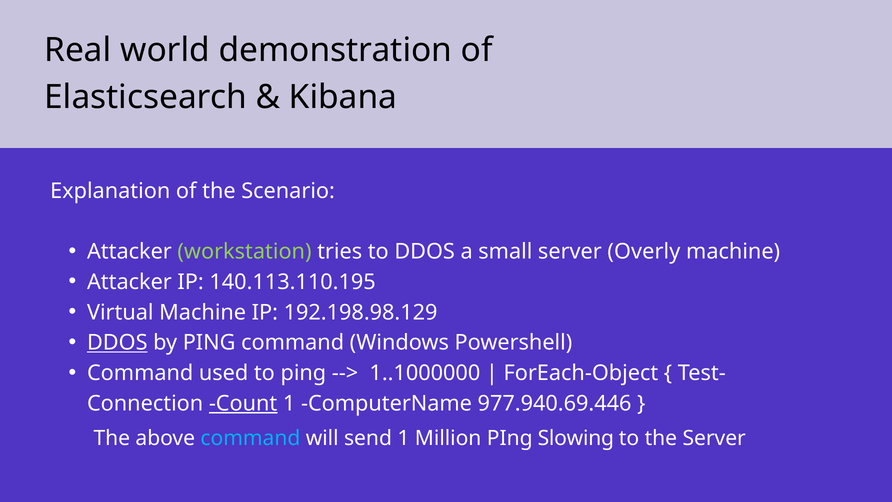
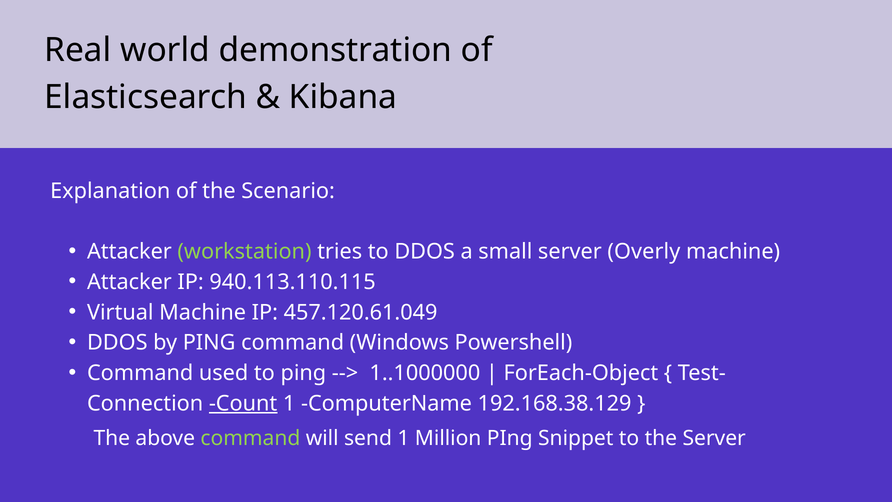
140.113.110.195: 140.113.110.195 -> 940.113.110.115 (293, 282)
192.198.98.129: 192.198.98.129 -> 457.120.61.049 (361, 312)
DDOS underline: present -> none (117, 343)
977.940.69.446: 977.940.69.446 -> 192.168.38.129 (555, 403)
command colour: light blue -> light green (250, 438)
Slowing: Slowing -> Snippet (576, 438)
